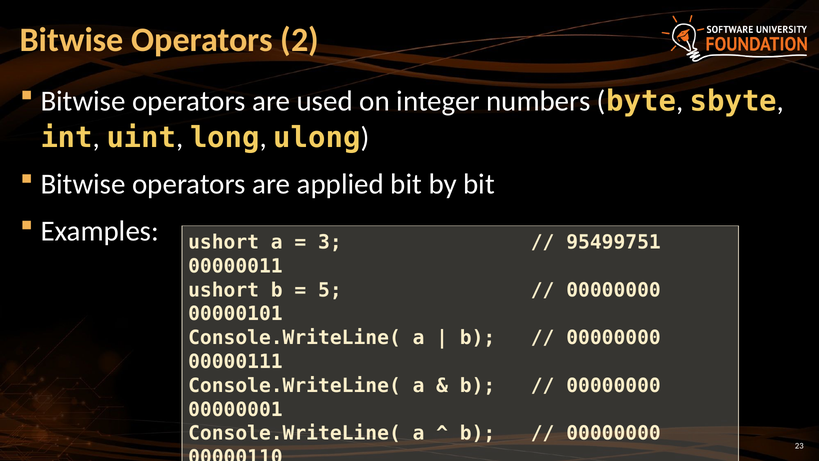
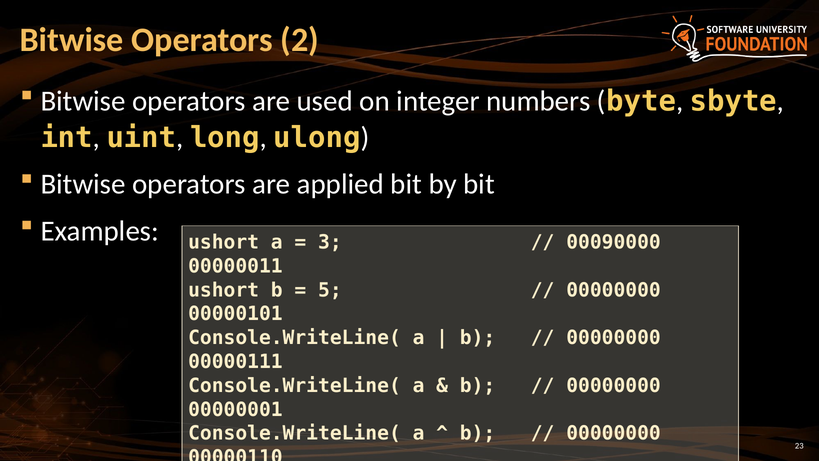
95499751: 95499751 -> 00090000 (614, 242)
